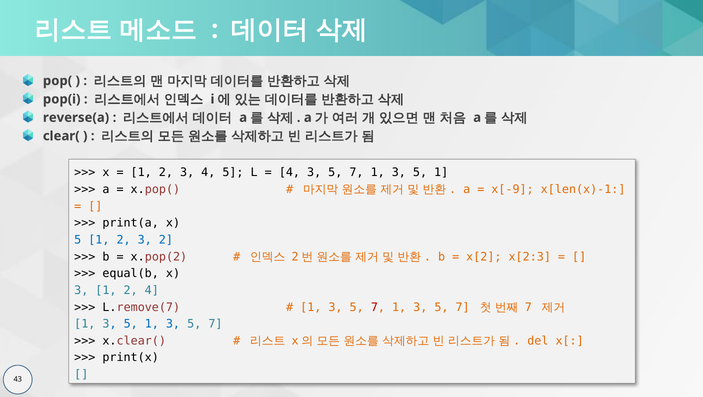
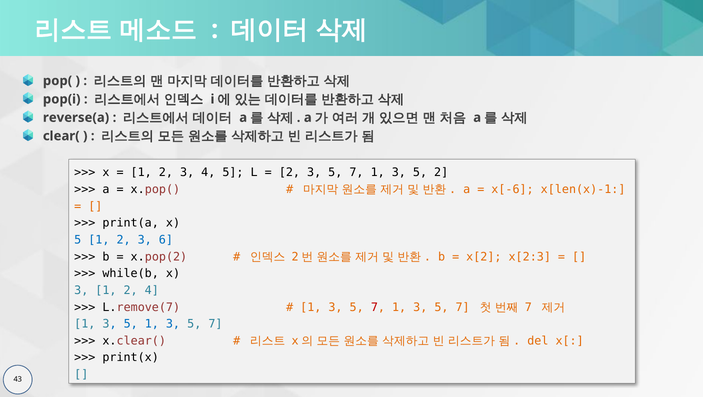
4: 4 -> 2 (289, 173)
1: 1 -> 2 (441, 173)
x[-9: x[-9 -> x[-6 (513, 190)
3 2: 2 -> 6 (166, 240)
equal(b: equal(b -> while(b (131, 274)
